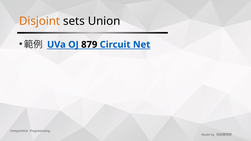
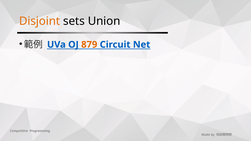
879 colour: black -> orange (89, 45)
